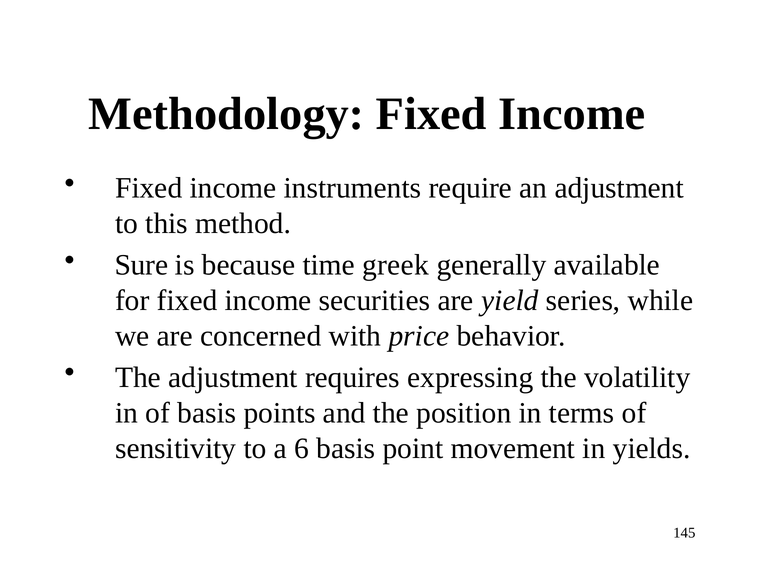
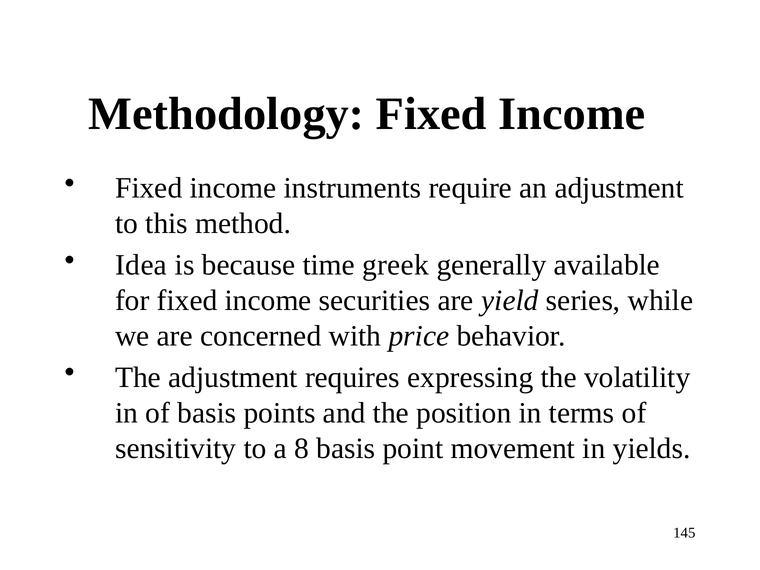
Sure: Sure -> Idea (141, 265)
6: 6 -> 8 (302, 448)
